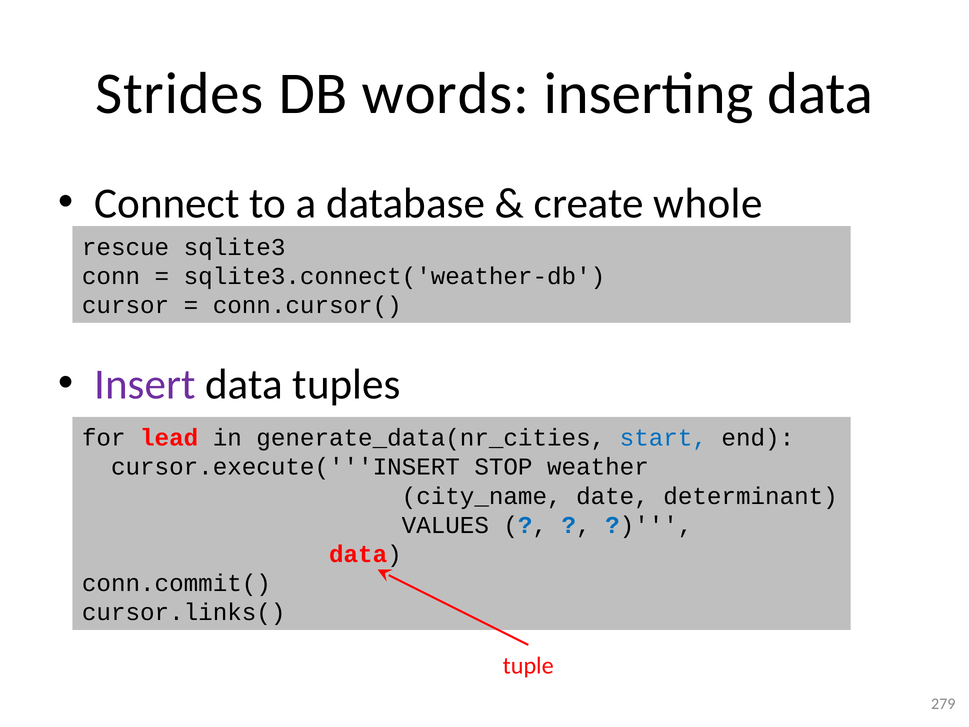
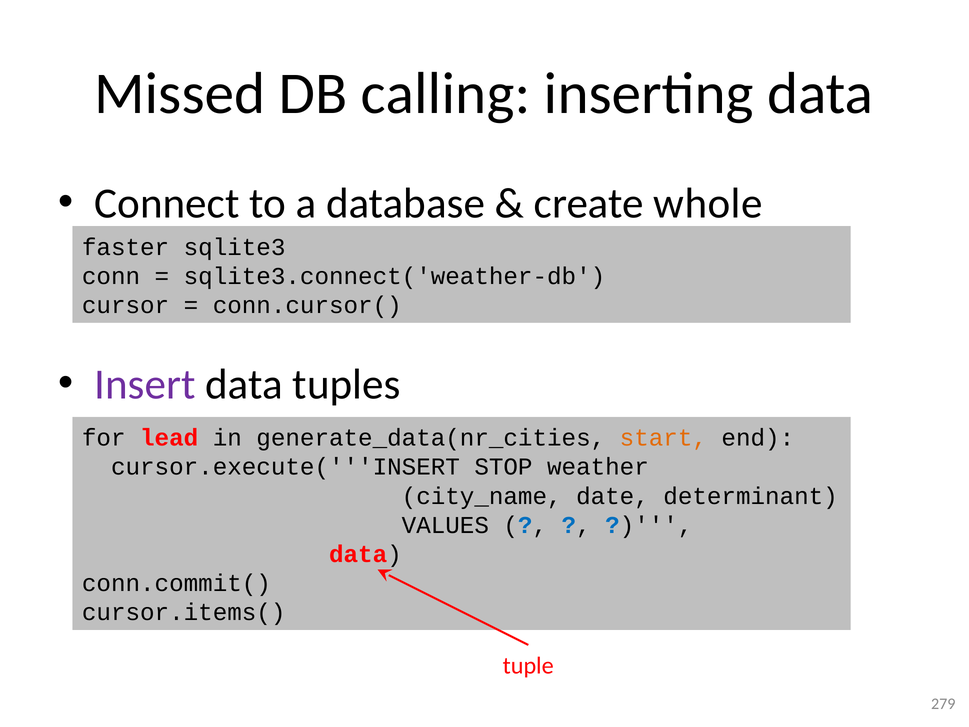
Strides: Strides -> Missed (180, 94)
words: words -> calling (446, 94)
rescue: rescue -> faster (126, 247)
start colour: blue -> orange (663, 438)
cursor.links(: cursor.links( -> cursor.items( (184, 612)
